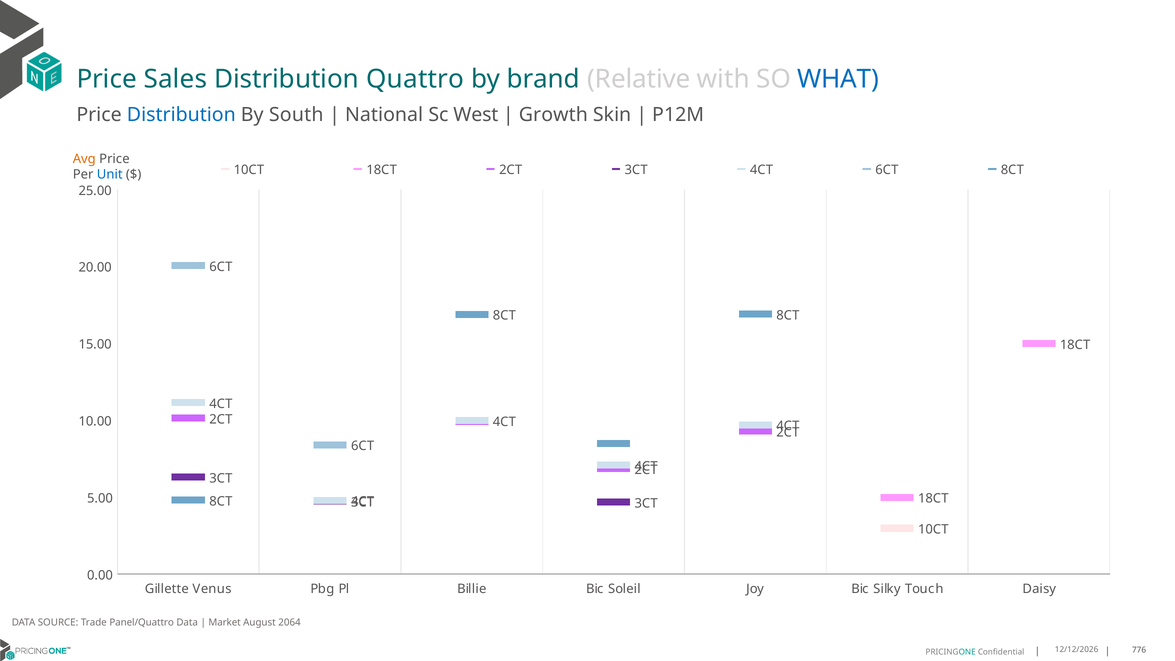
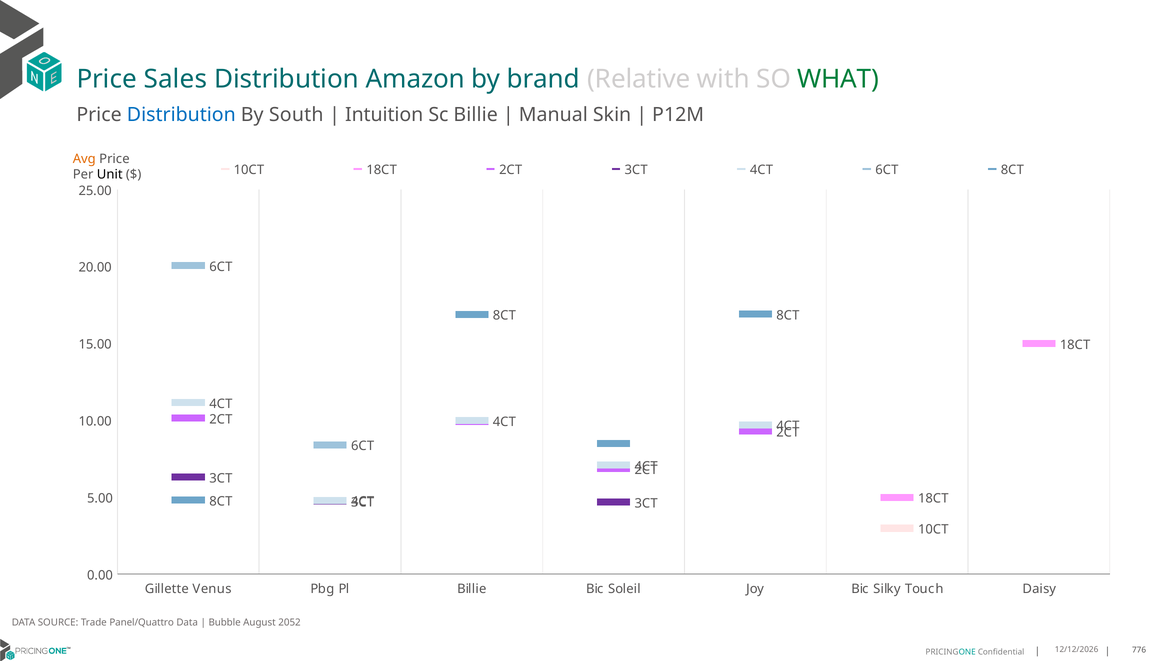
Quattro: Quattro -> Amazon (415, 79)
WHAT colour: blue -> green (838, 79)
National: National -> Intuition (384, 115)
Sc West: West -> Billie (476, 115)
Growth: Growth -> Manual (553, 115)
Unit colour: blue -> black (110, 174)
Market: Market -> Bubble (225, 623)
2064: 2064 -> 2052 (289, 623)
